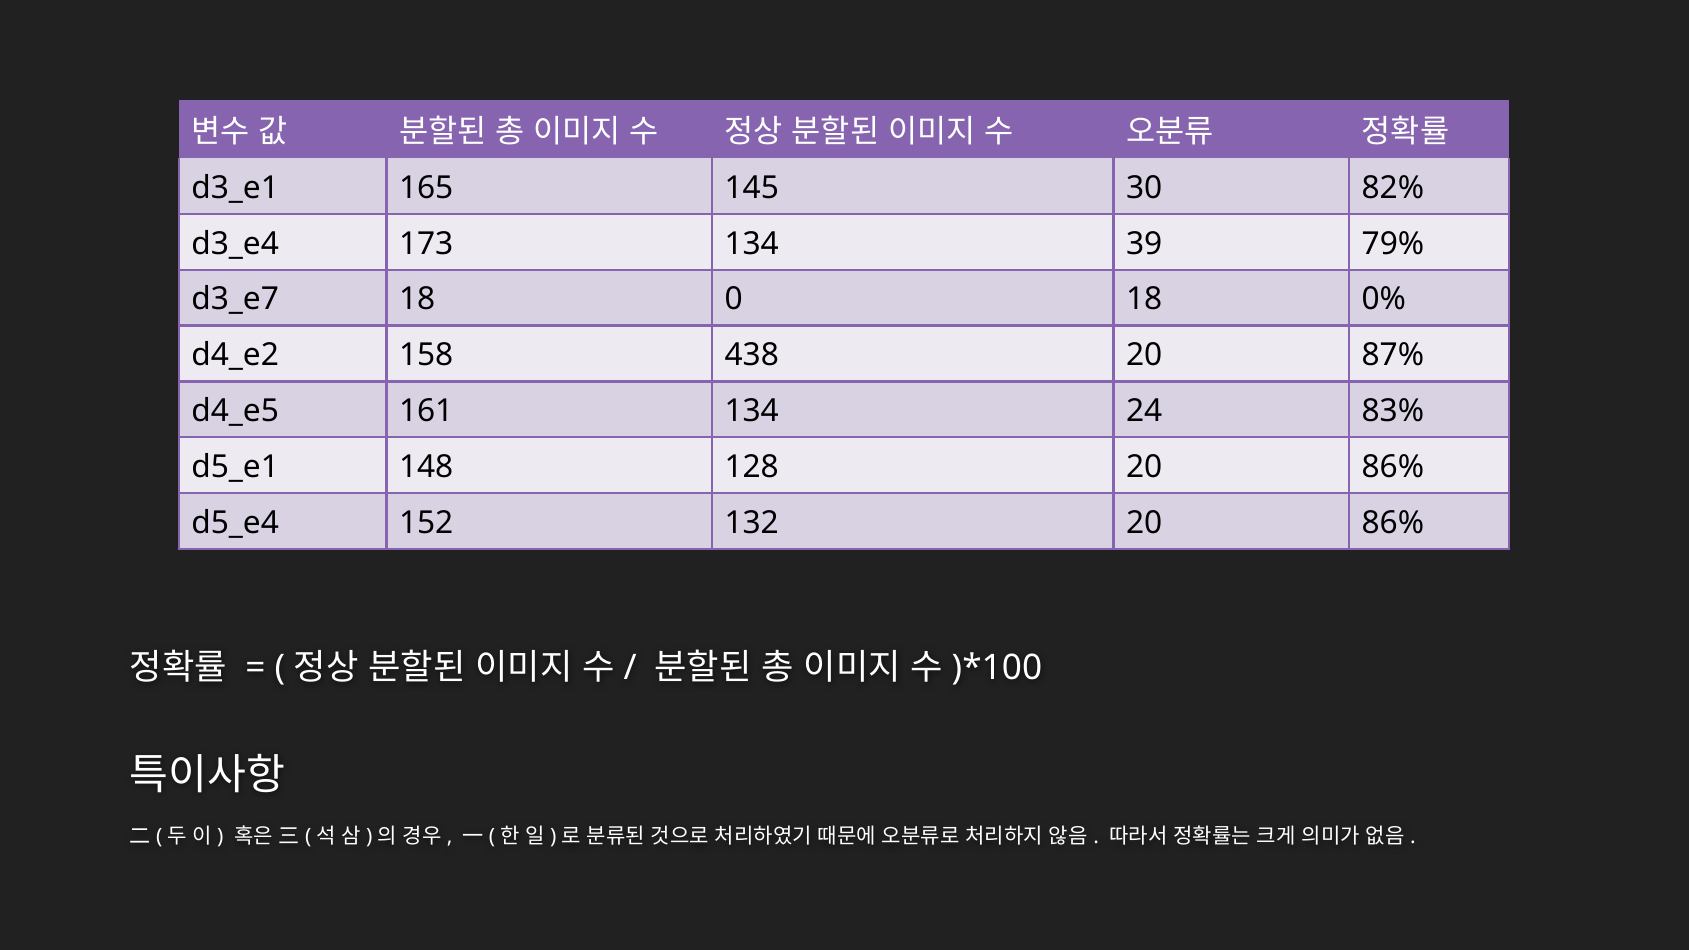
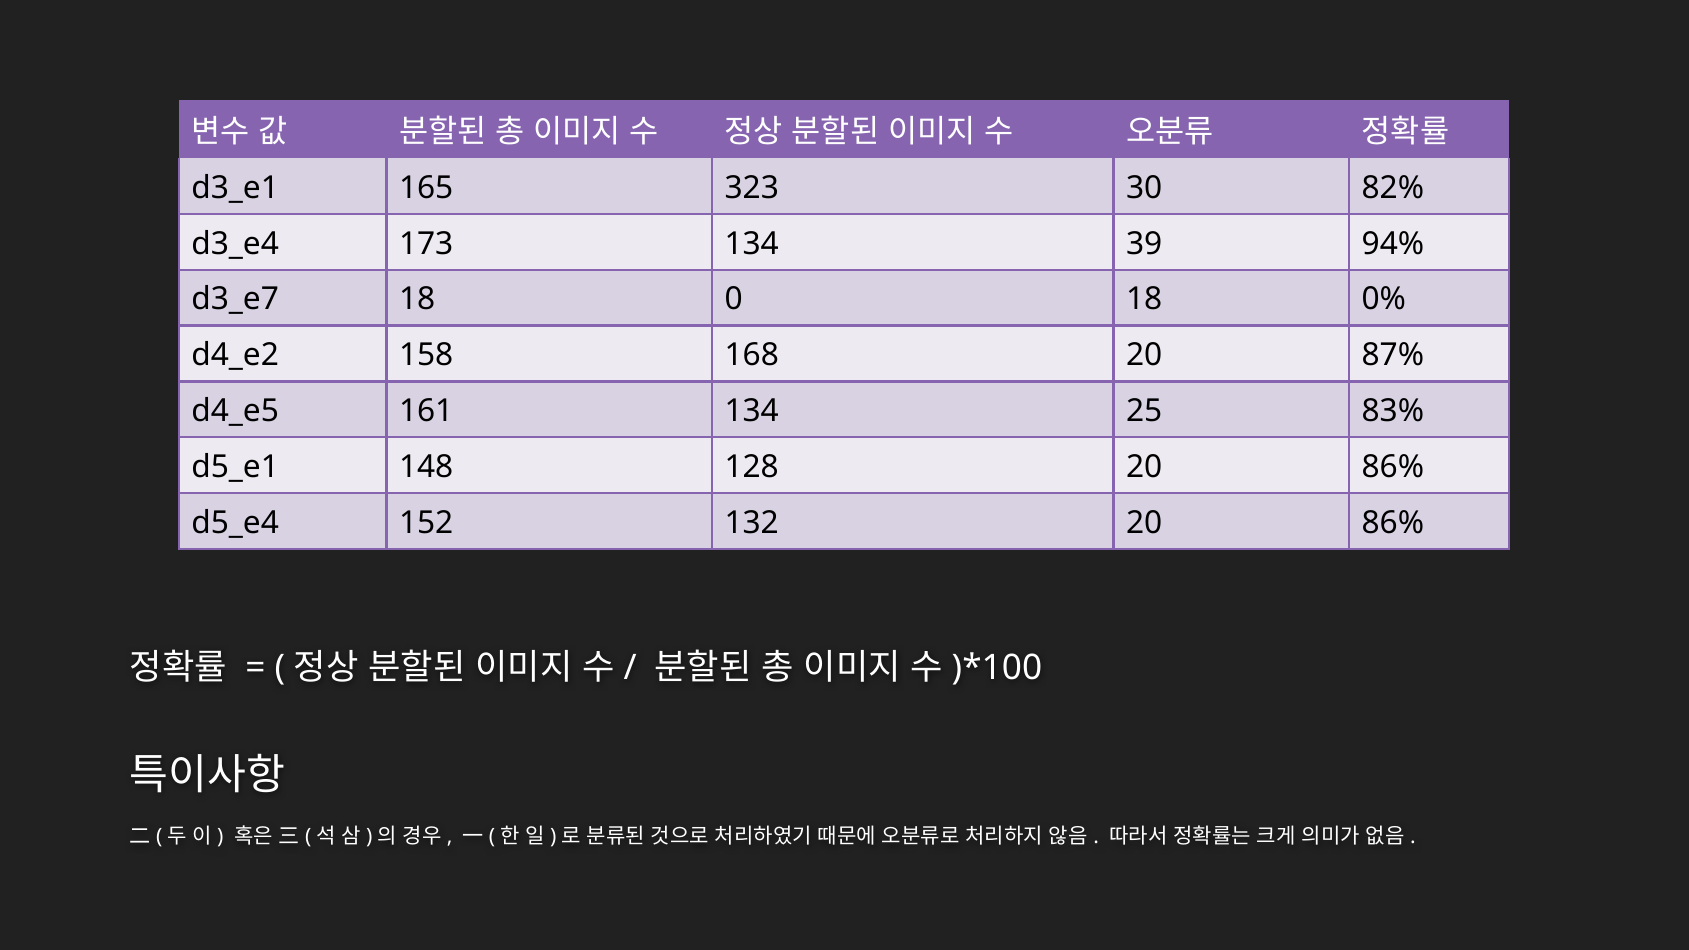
145: 145 -> 323 (752, 188)
79%: 79% -> 94% (1393, 244)
438: 438 -> 168 (752, 355)
24: 24 -> 25 (1144, 411)
